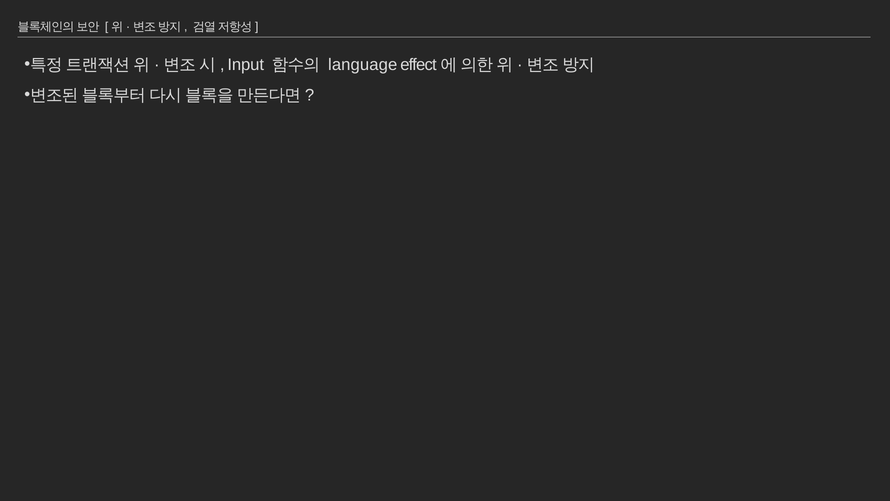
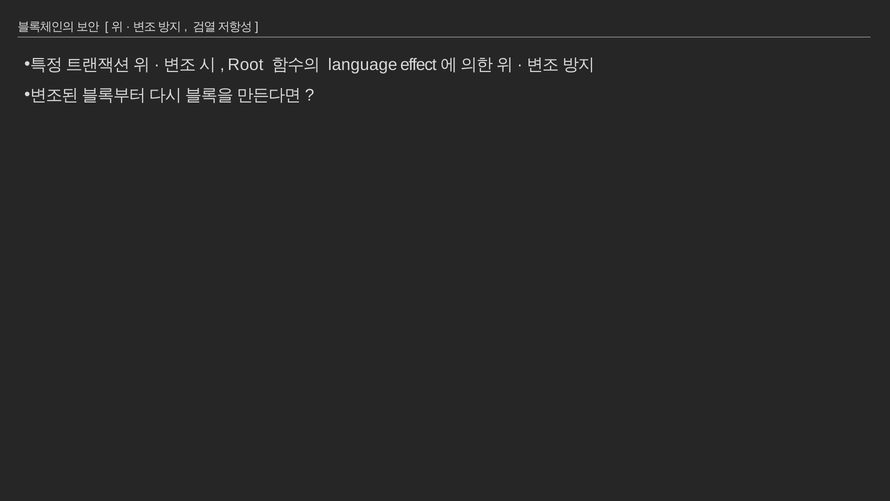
Input: Input -> Root (246, 65)
